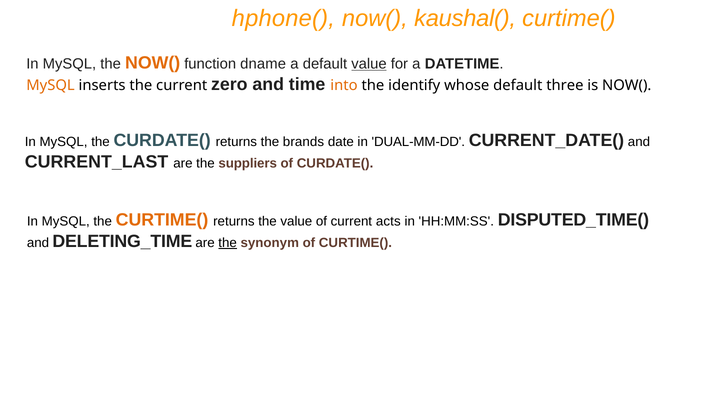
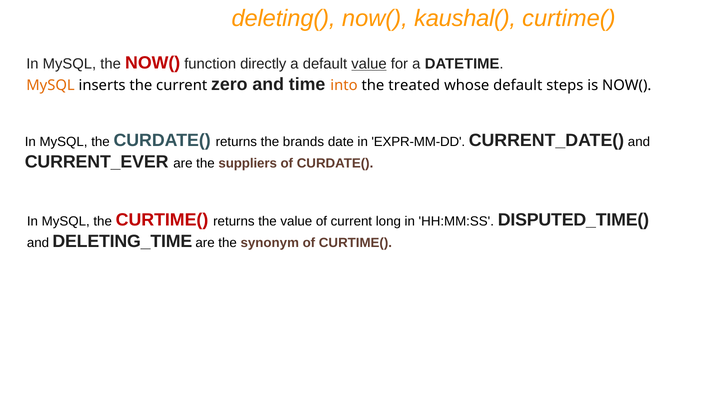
hphone(: hphone( -> deleting( (284, 18)
NOW( colour: orange -> red (153, 63)
dname: dname -> directly (263, 64)
identify: identify -> treated (414, 85)
three: three -> steps (565, 85)
DUAL-MM-DD: DUAL-MM-DD -> EXPR-MM-DD (418, 142)
CURRENT_LAST: CURRENT_LAST -> CURRENT_EVER (97, 162)
CURTIME( colour: orange -> red (162, 220)
acts: acts -> long (388, 222)
the underline: present -> none (228, 243)
